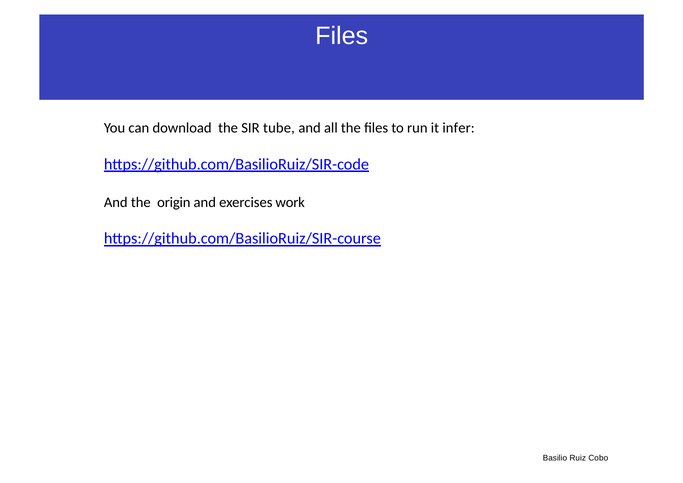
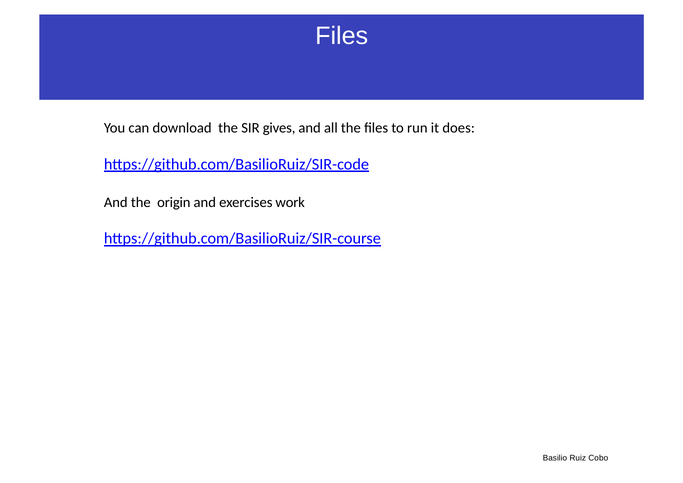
tube: tube -> gives (279, 128)
infer: infer -> does (459, 128)
